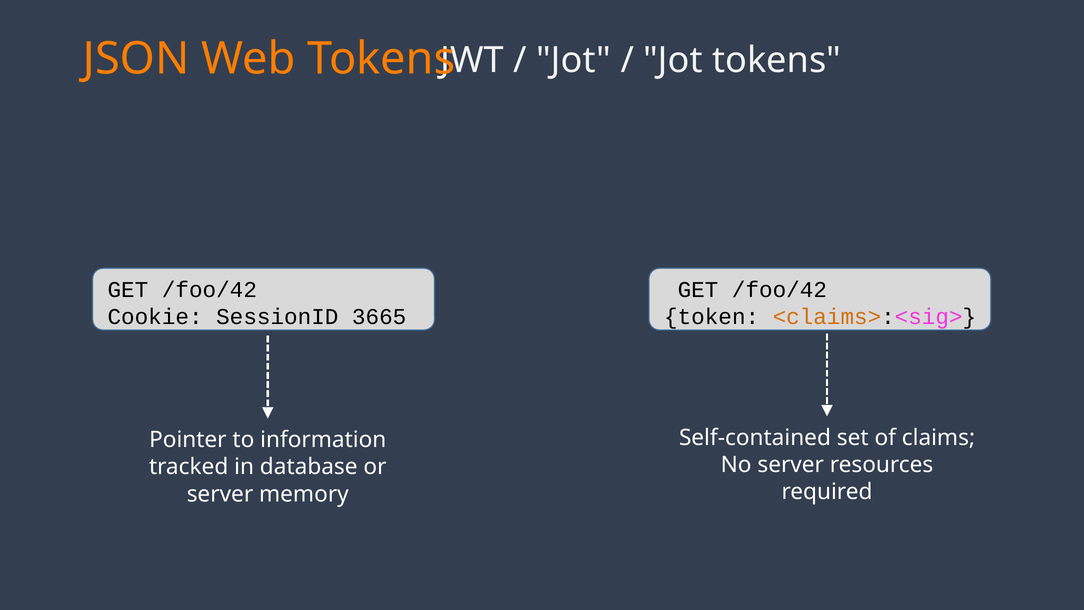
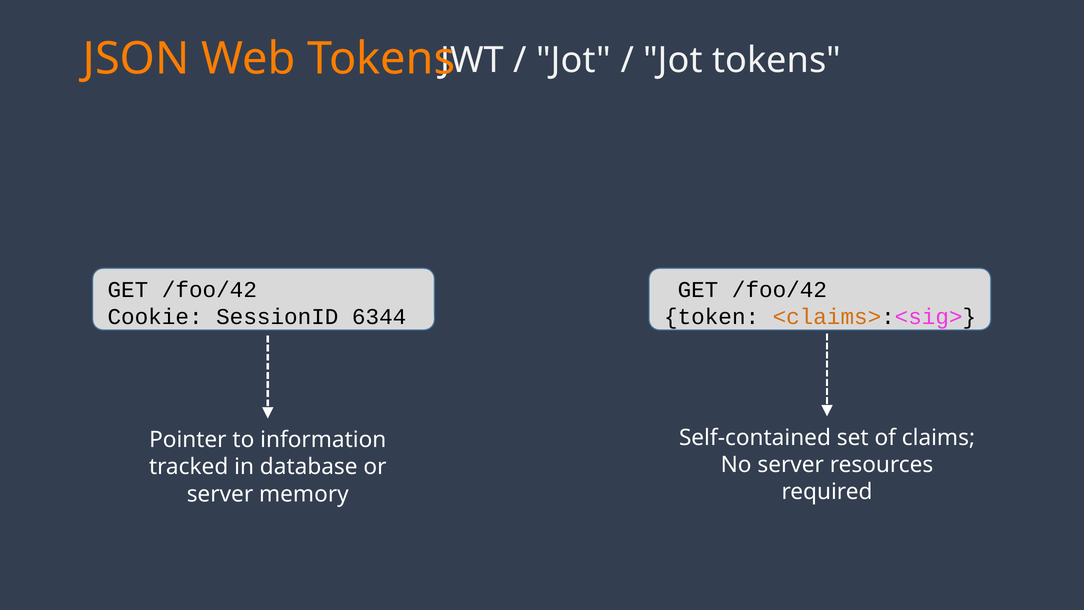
3665: 3665 -> 6344 (379, 317)
